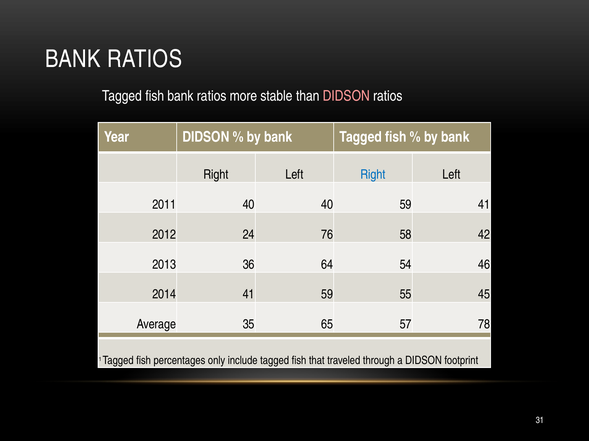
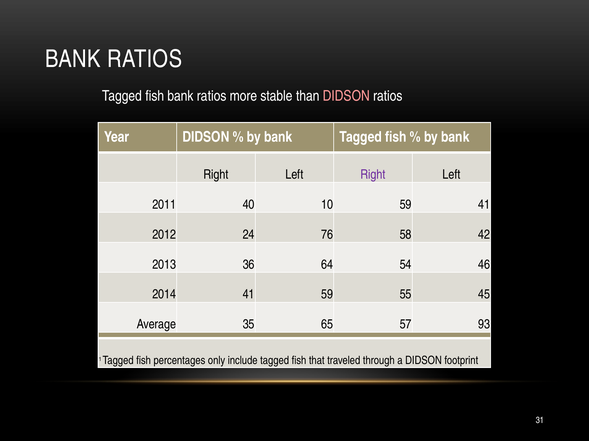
Right colour: blue -> purple (373, 175)
40 40: 40 -> 10 (327, 205)
78: 78 -> 93 (484, 325)
